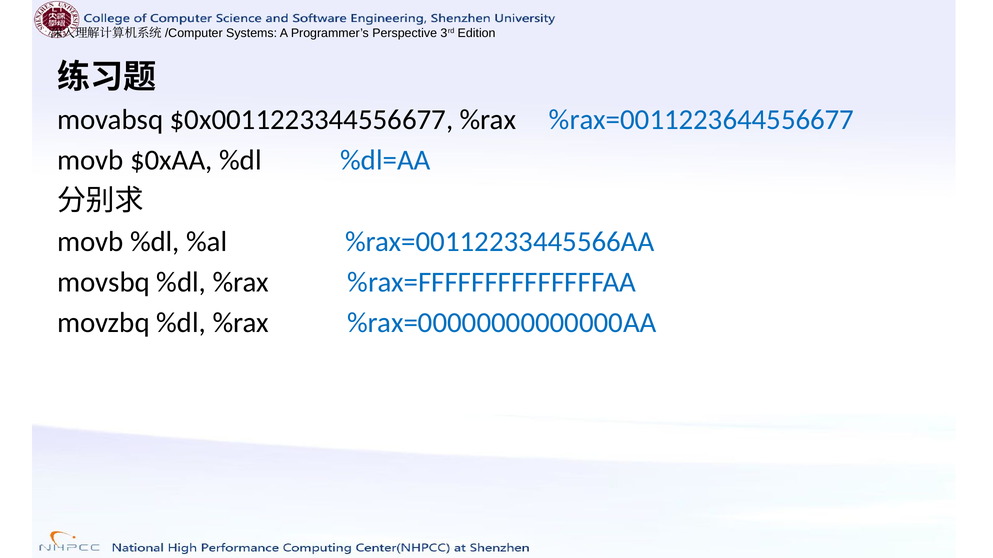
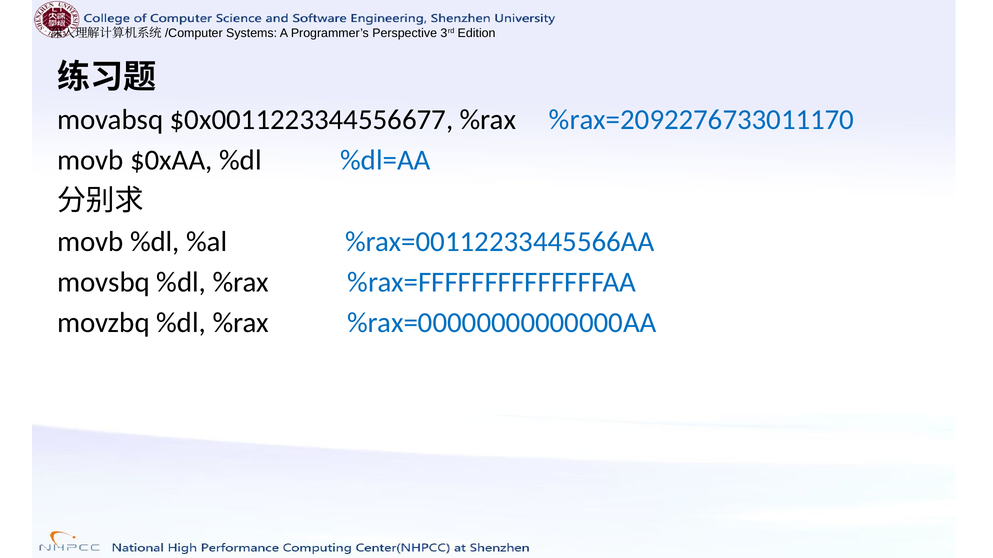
%rax=0011223644556677: %rax=0011223644556677 -> %rax=2092276733011170 (702, 120)
